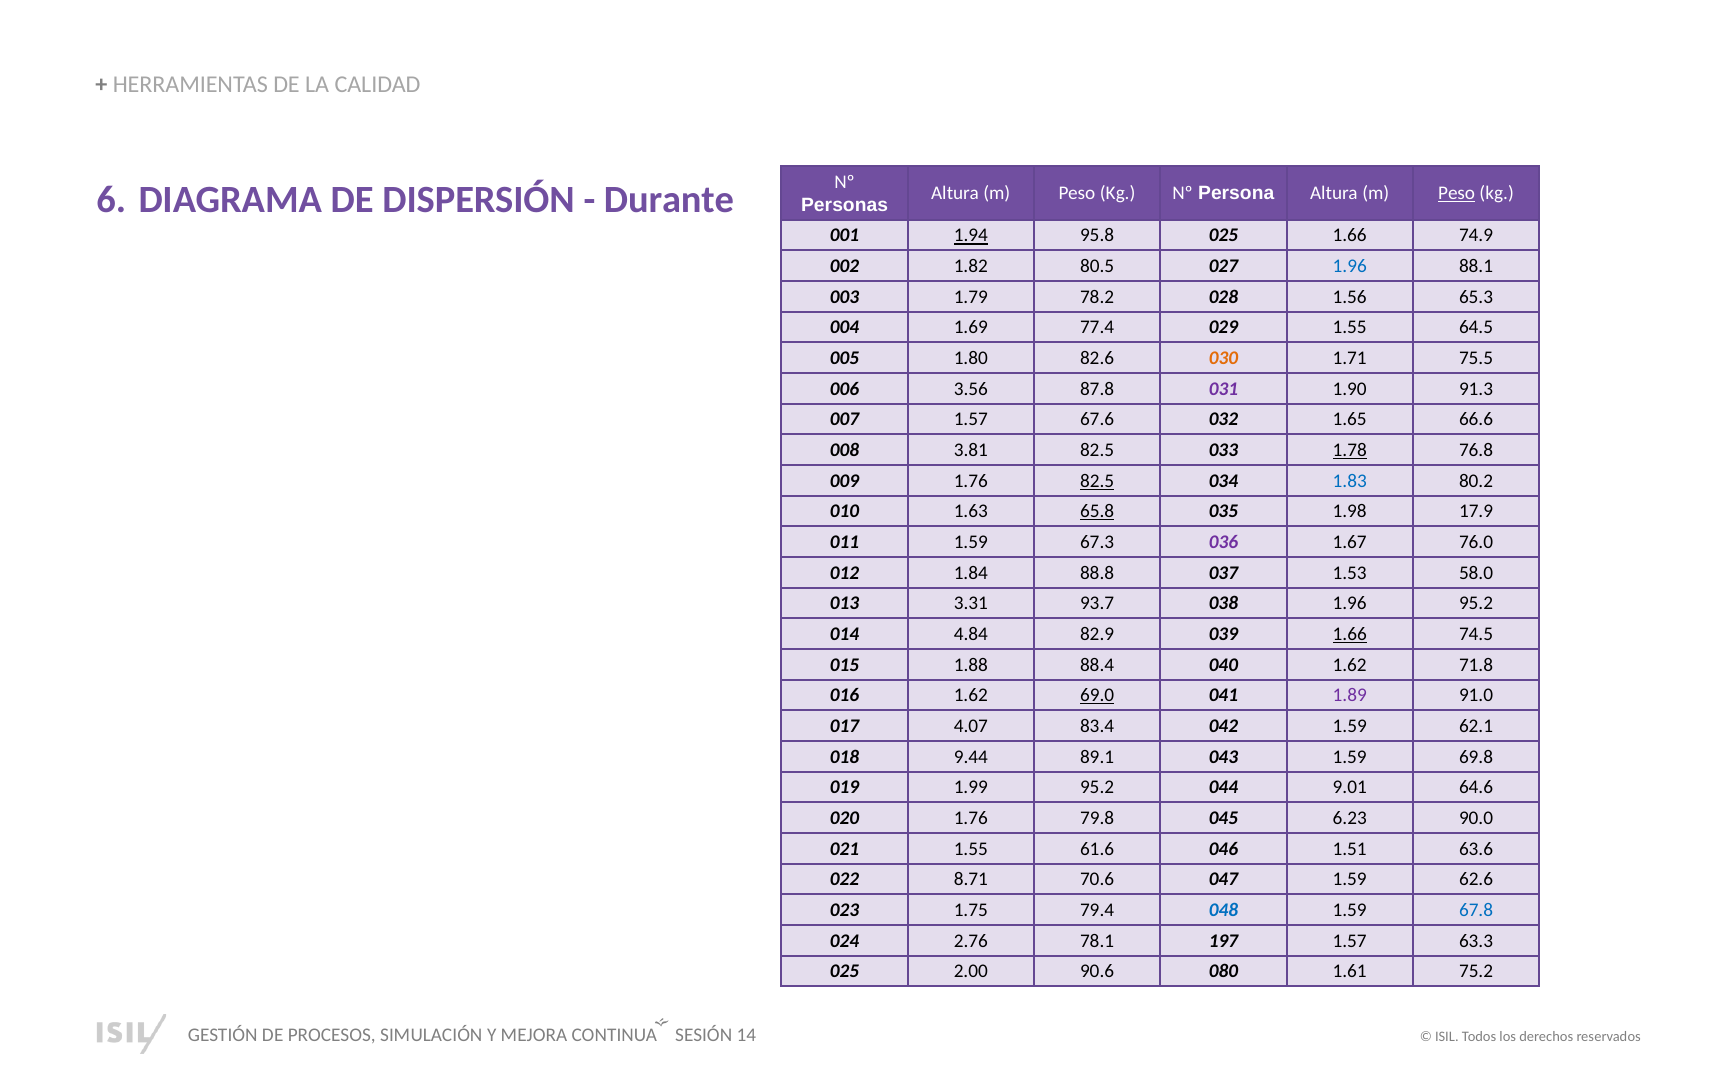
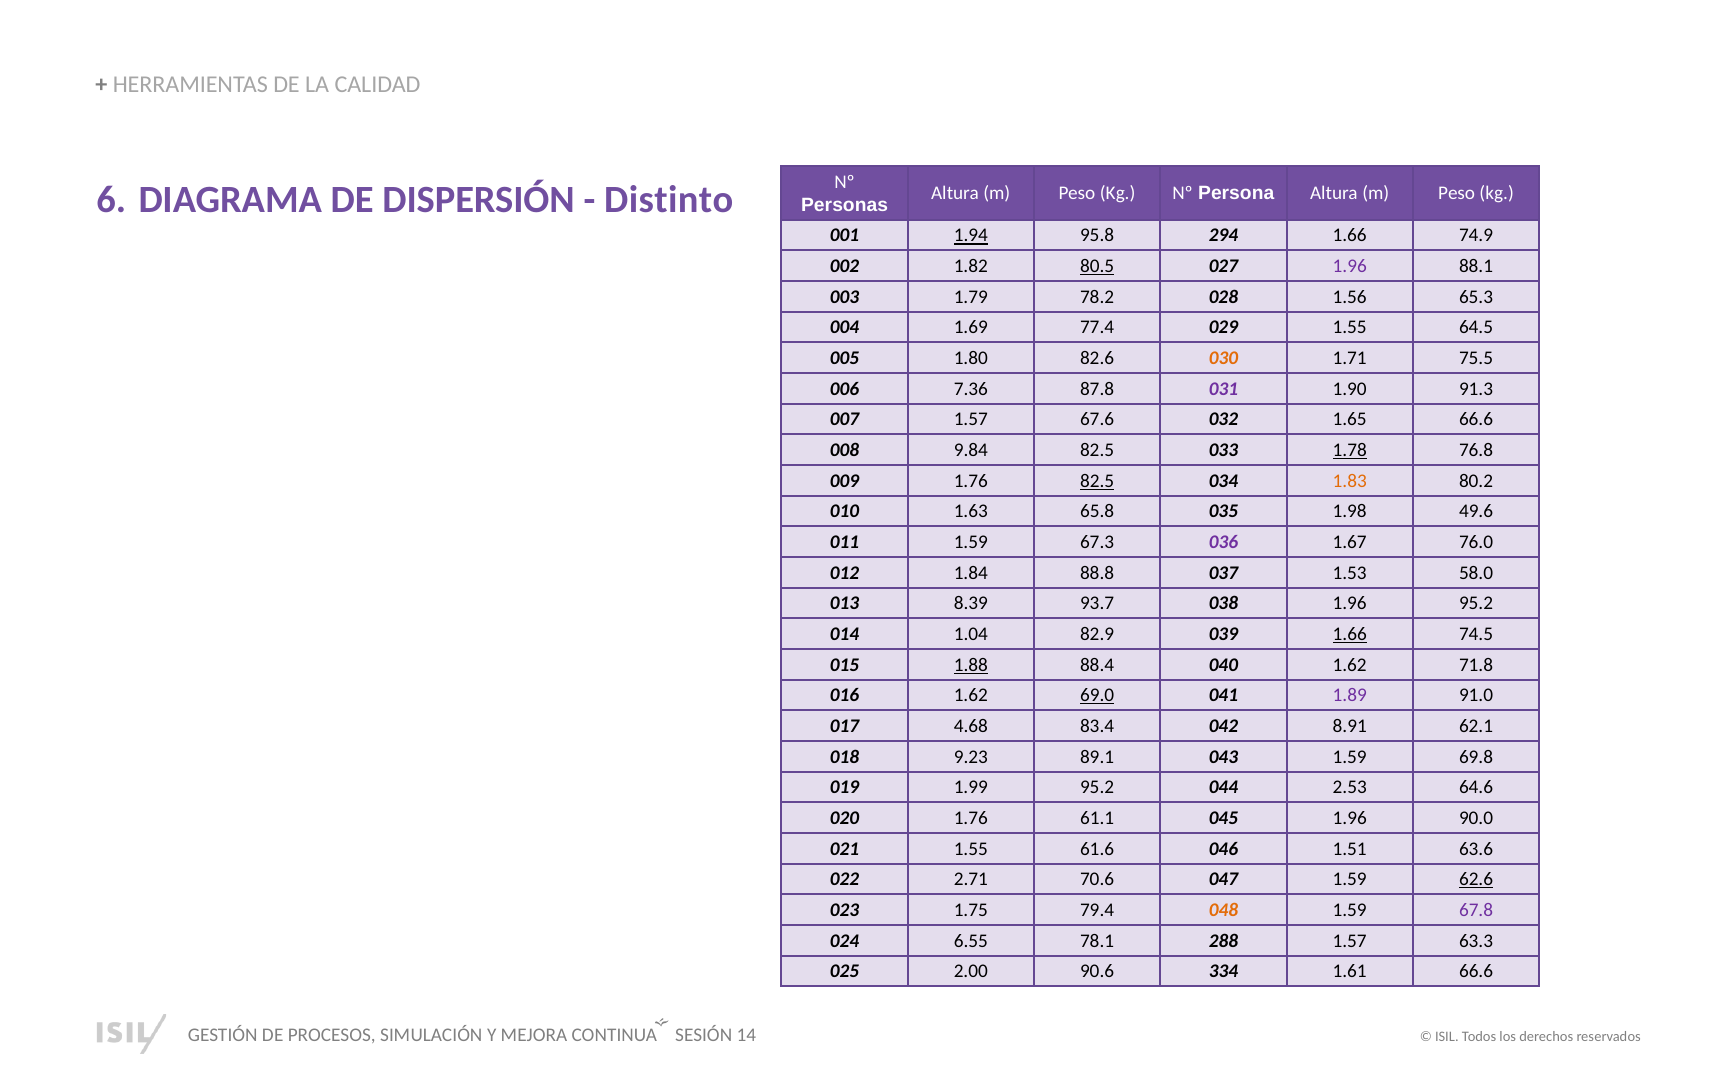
Durante: Durante -> Distinto (669, 200)
Peso underline: present -> none (1457, 193)
95.8 025: 025 -> 294 (1223, 236)
80.5 underline: none -> present (1097, 266)
1.96 colour: blue -> purple (1350, 266)
3.56: 3.56 -> 7.36 (971, 389)
3.81: 3.81 -> 9.84 (971, 450)
1.83 colour: blue -> orange (1350, 481)
65.8 underline: present -> none (1097, 512)
17.9: 17.9 -> 49.6 (1476, 512)
3.31: 3.31 -> 8.39 (971, 604)
4.84: 4.84 -> 1.04 (971, 634)
1.88 underline: none -> present (971, 665)
4.07: 4.07 -> 4.68 (971, 726)
042 1.59: 1.59 -> 8.91 (1350, 726)
9.44: 9.44 -> 9.23 (971, 757)
9.01: 9.01 -> 2.53 (1350, 788)
79.8: 79.8 -> 61.1 (1097, 818)
045 6.23: 6.23 -> 1.96 (1350, 818)
8.71: 8.71 -> 2.71 (971, 880)
62.6 underline: none -> present (1476, 880)
048 colour: blue -> orange (1223, 910)
67.8 colour: blue -> purple (1476, 910)
2.76: 2.76 -> 6.55 (971, 941)
197: 197 -> 288 (1223, 941)
080: 080 -> 334 (1223, 972)
1.61 75.2: 75.2 -> 66.6 (1476, 972)
